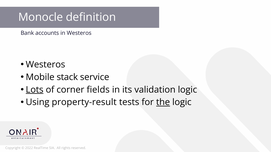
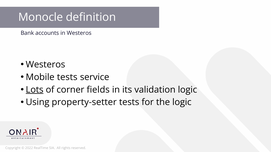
Mobile stack: stack -> tests (67, 77)
property-result: property-result -> property-setter (84, 102)
the underline: present -> none (163, 102)
